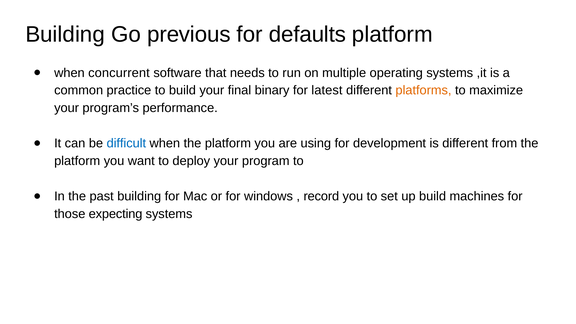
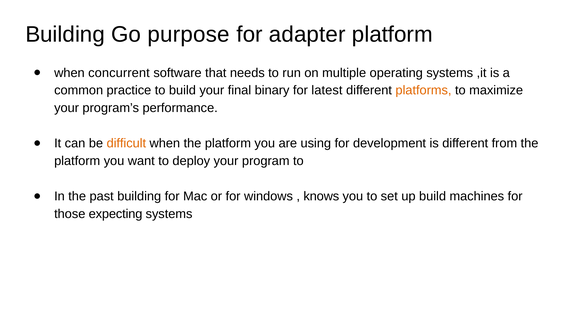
previous: previous -> purpose (189, 34)
defaults: defaults -> adapter (307, 34)
difficult colour: blue -> orange (126, 143)
record: record -> knows (321, 196)
